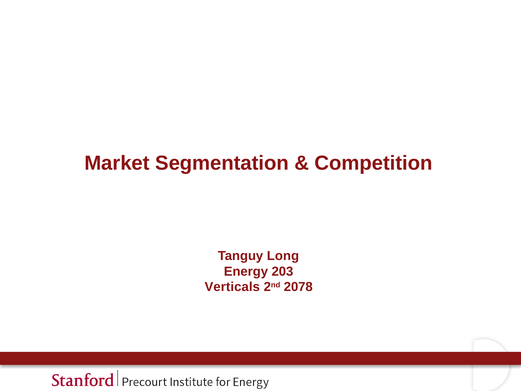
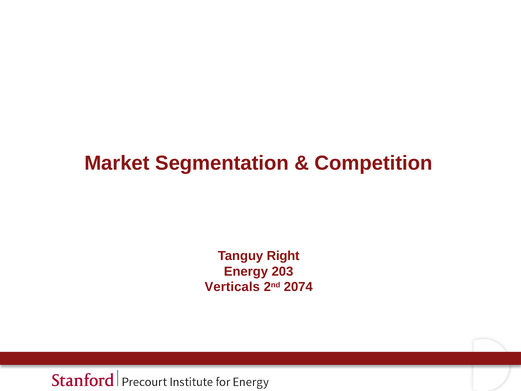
Long: Long -> Right (283, 256)
2078: 2078 -> 2074 (298, 287)
